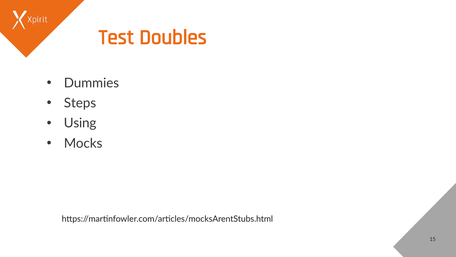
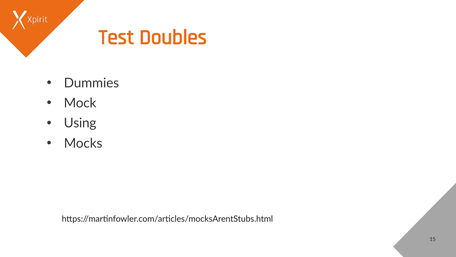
Steps: Steps -> Mock (80, 103)
